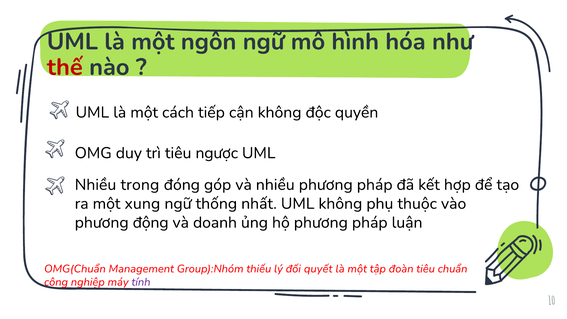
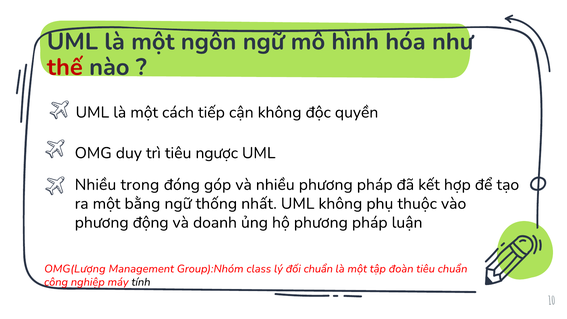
xung: xung -> bằng (142, 204)
OMG(Chuẩn: OMG(Chuẩn -> OMG(Lượng (75, 269)
thiếu: thiếu -> class (259, 269)
đối quyết: quyết -> chuẩn (318, 269)
tính colour: purple -> black (141, 282)
